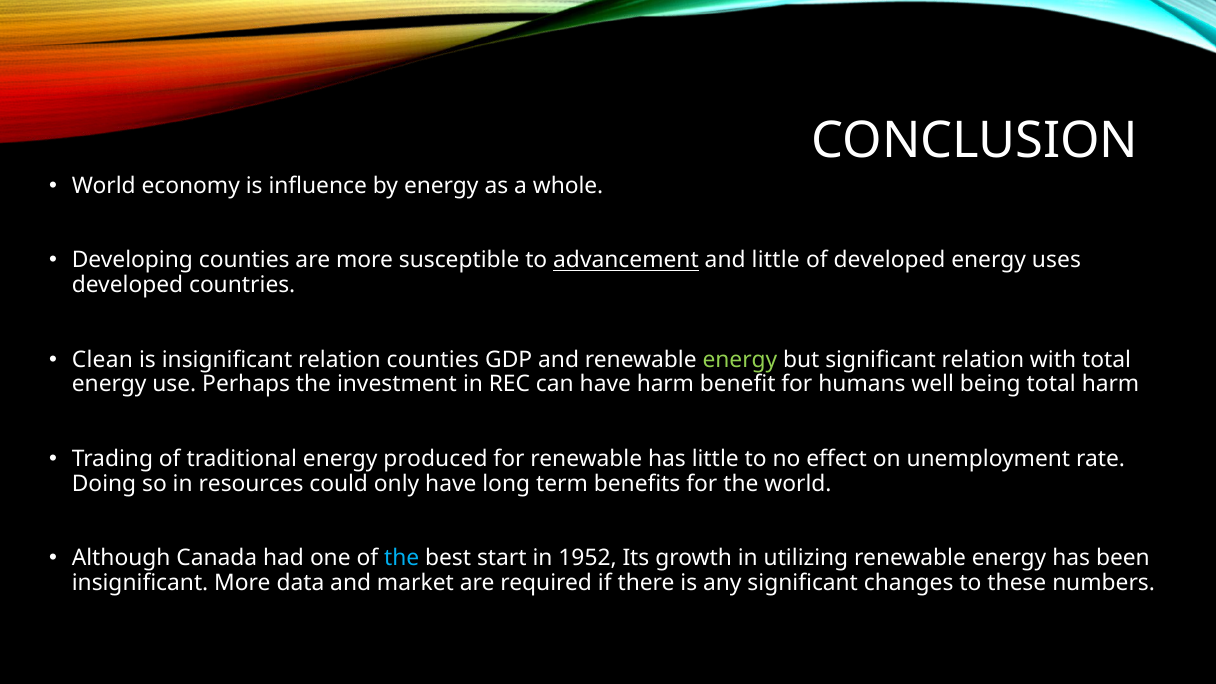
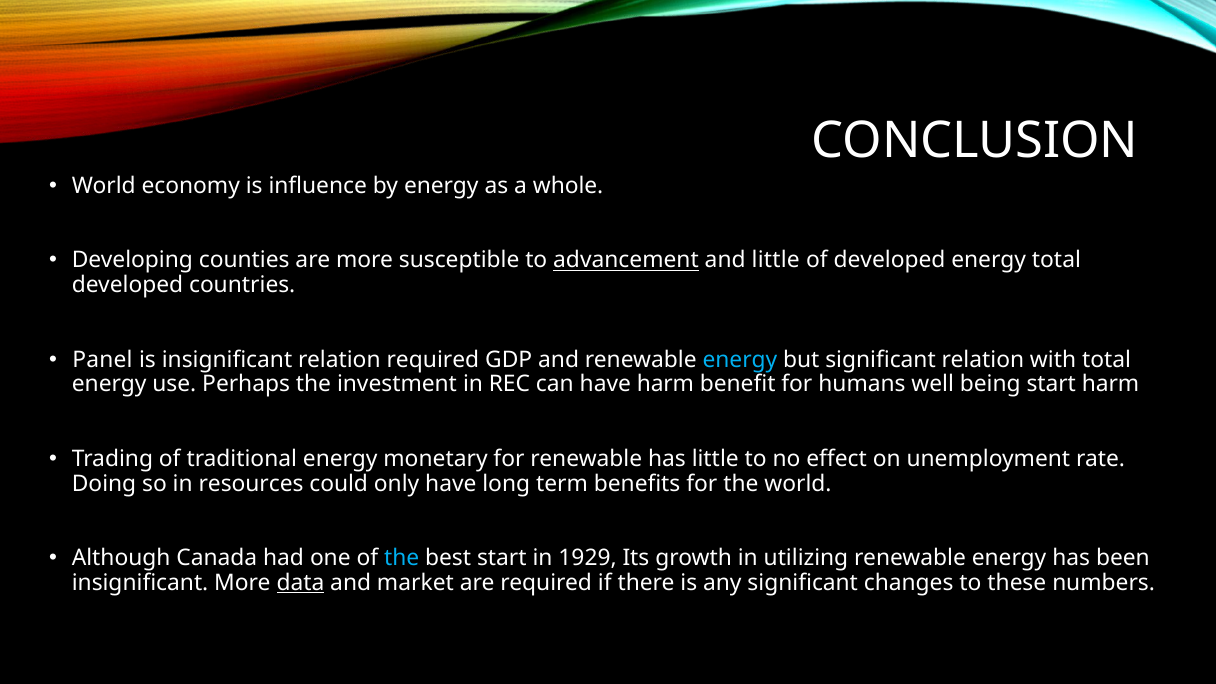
energy uses: uses -> total (1056, 260)
Clean: Clean -> Panel (102, 360)
relation counties: counties -> required (433, 360)
energy colour: light green -> light blue (740, 360)
being total: total -> start (1051, 384)
produced: produced -> monetary (436, 459)
1952: 1952 -> 1929 (588, 558)
data underline: none -> present (300, 583)
